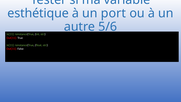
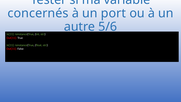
esthétique: esthétique -> concernés (38, 13)
